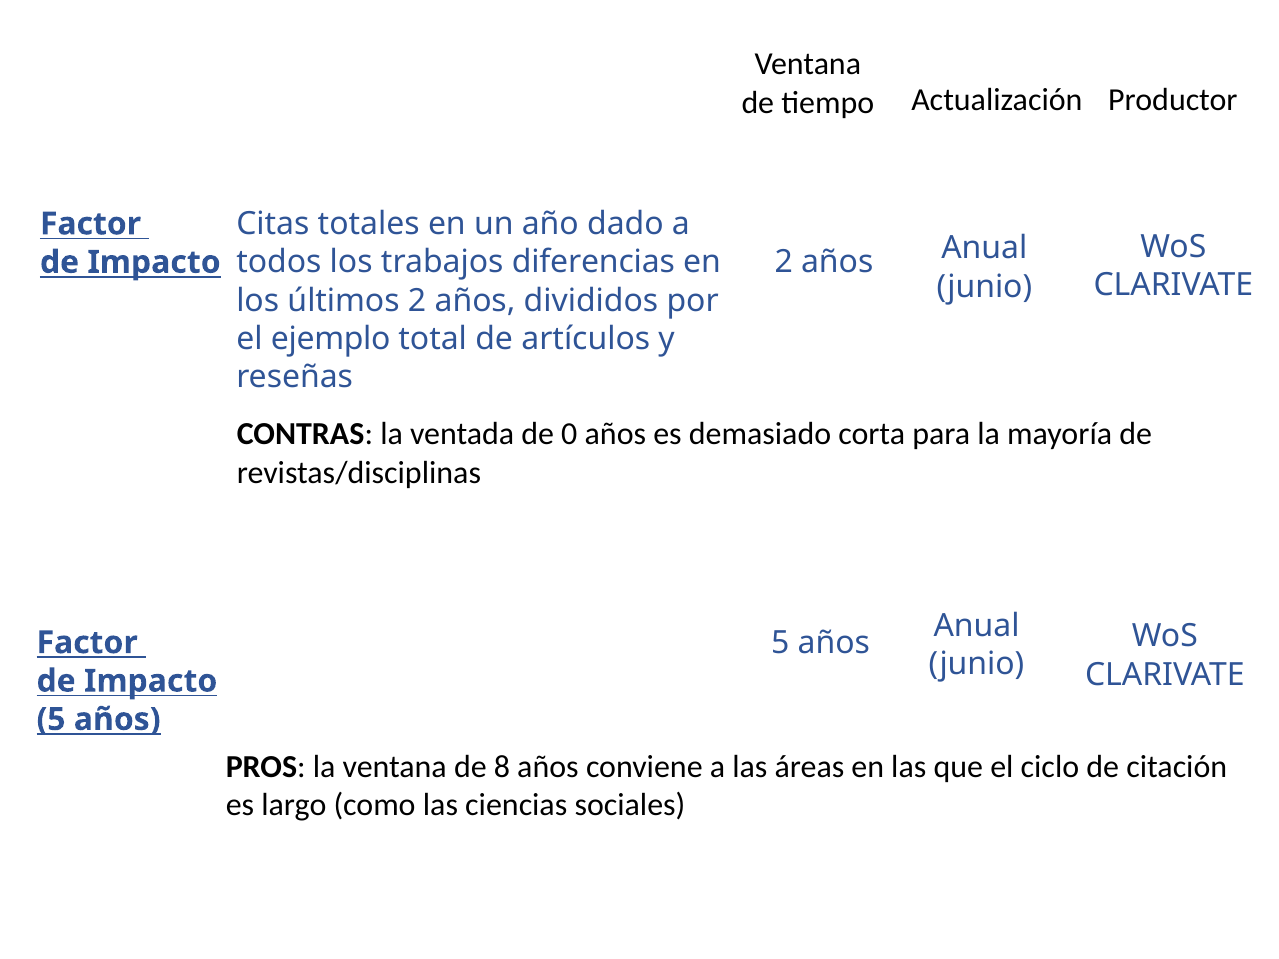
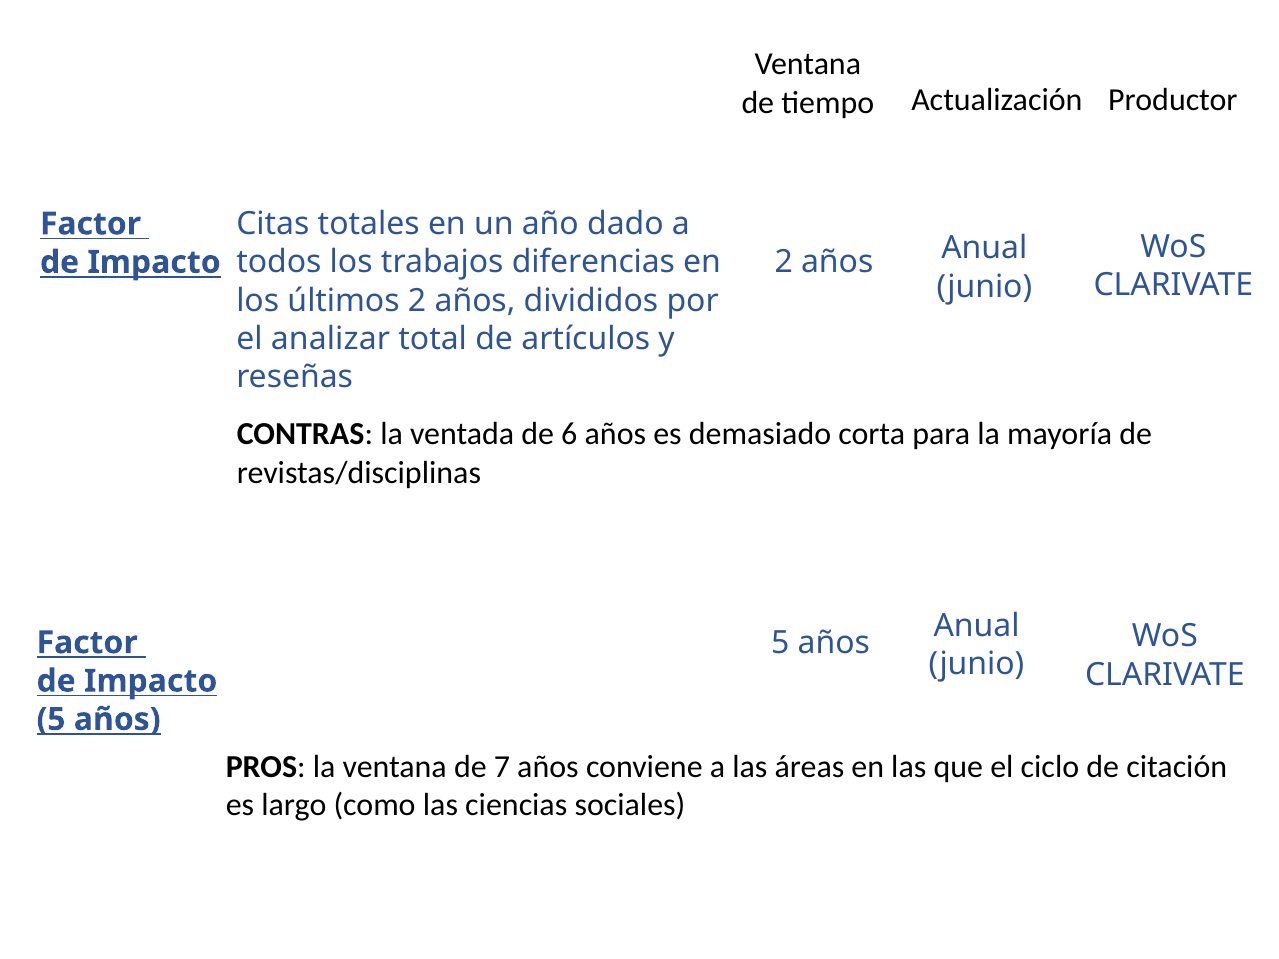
ejemplo: ejemplo -> analizar (330, 339)
0: 0 -> 6 (569, 434)
8: 8 -> 7 (502, 767)
